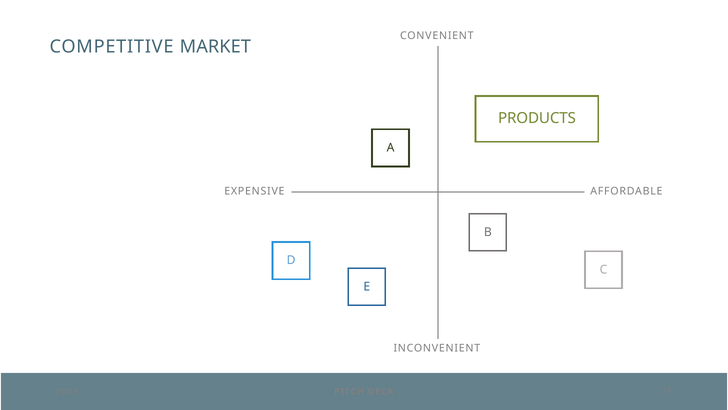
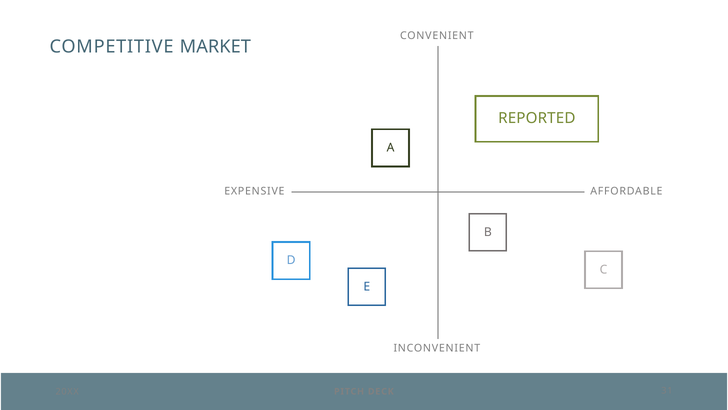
PRODUCTS: PRODUCTS -> REPORTED (537, 118)
